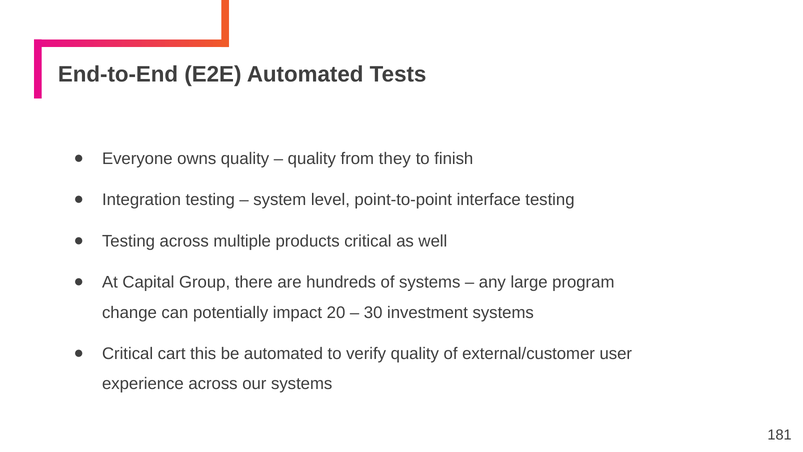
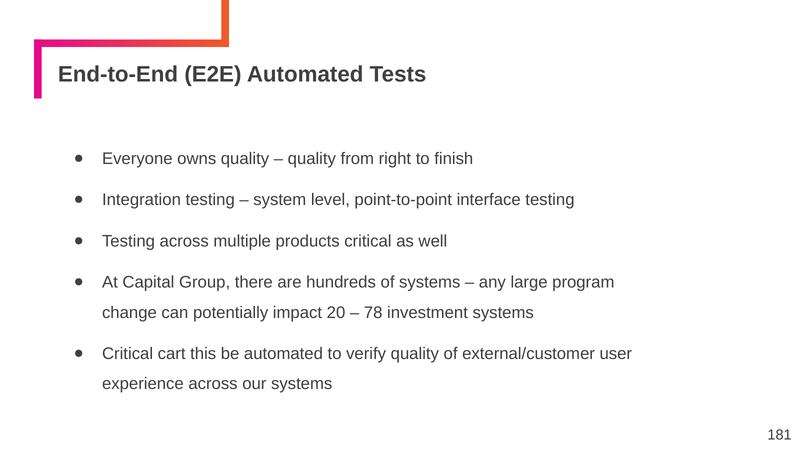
they: they -> right (395, 158)
30: 30 -> 78 (373, 312)
